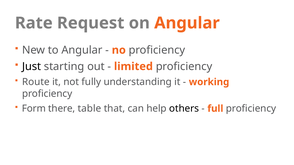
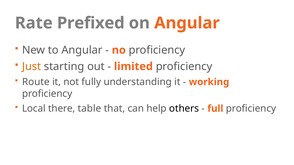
Request: Request -> Prefixed (91, 23)
Just colour: black -> orange (32, 67)
Form: Form -> Local (34, 109)
